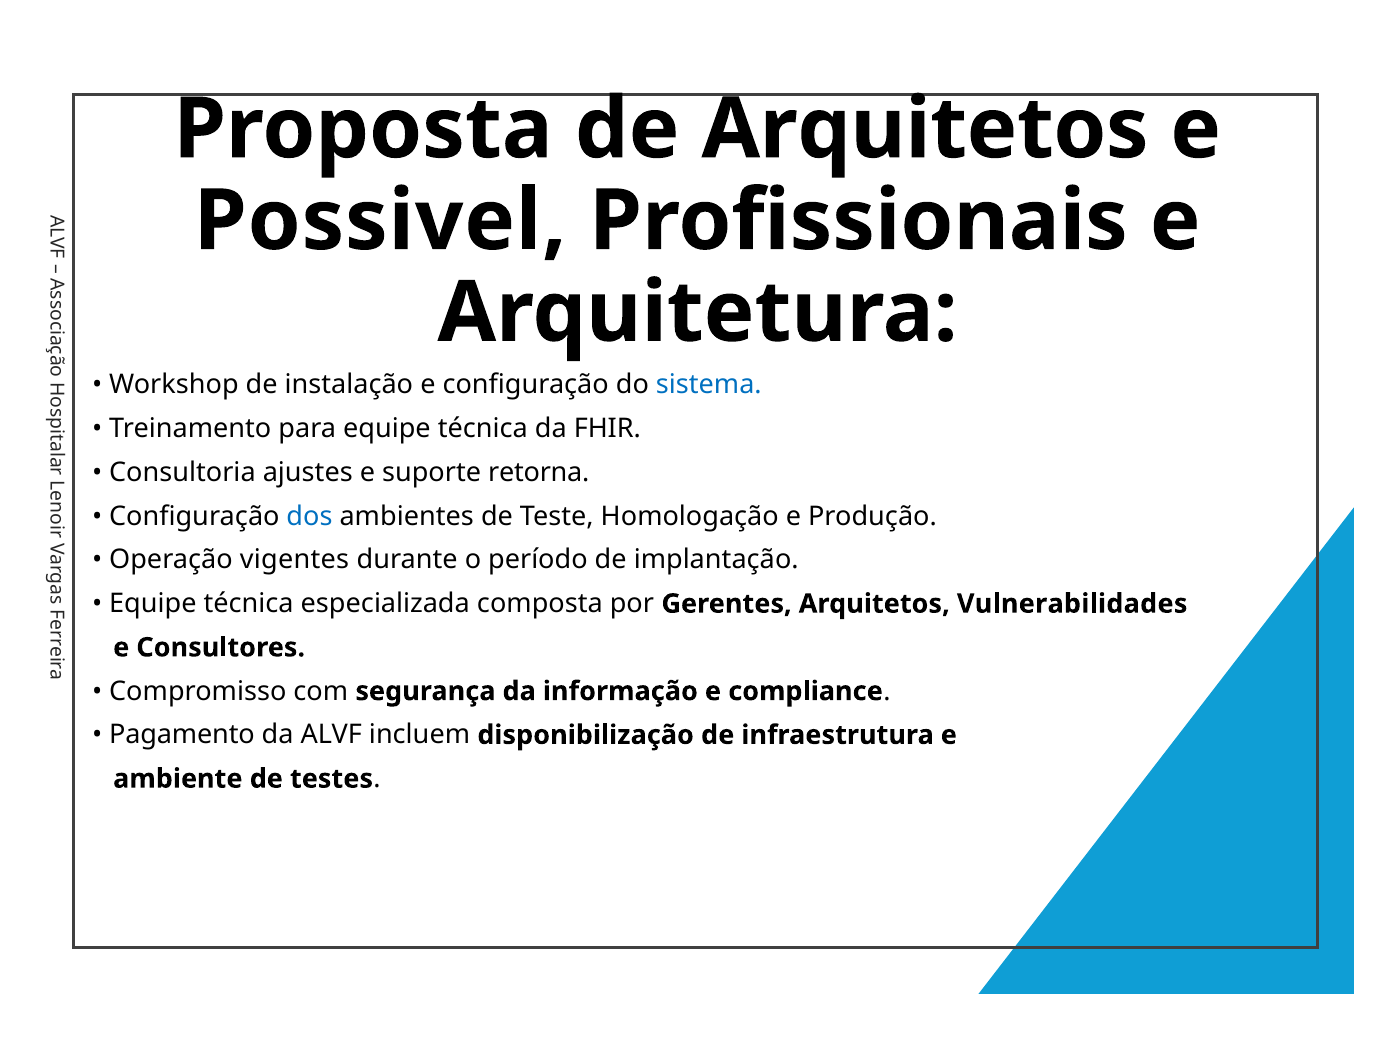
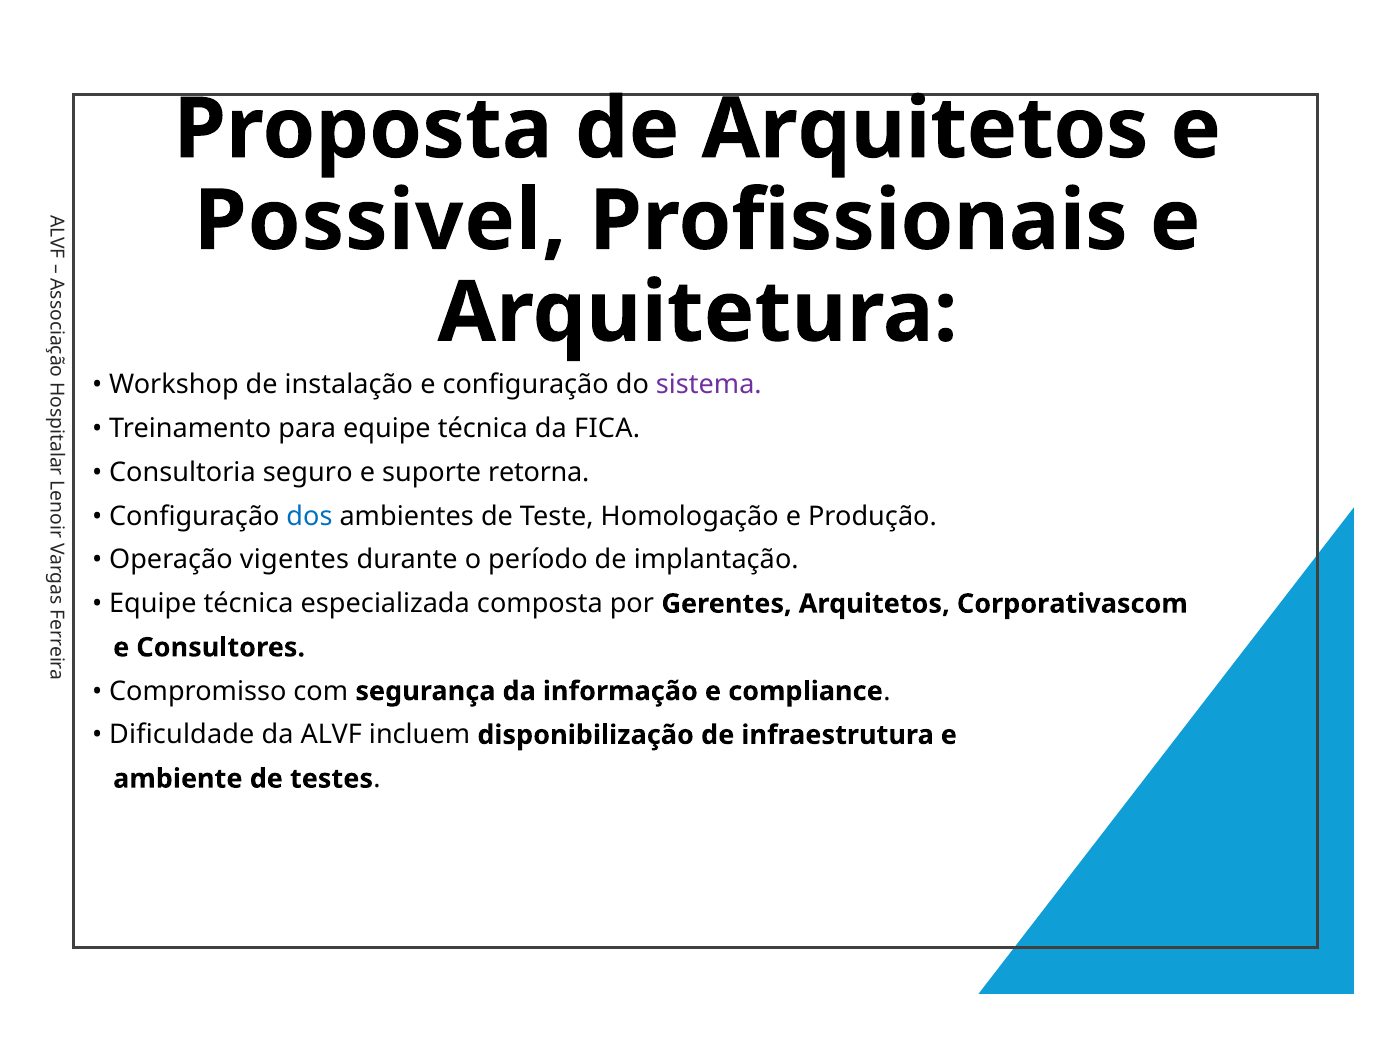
sistema colour: blue -> purple (709, 385)
FHIR: FHIR -> FICA (607, 429)
ajustes: ajustes -> seguro (308, 473)
Vulnerabilidades: Vulnerabilidades -> Corporativascom (1072, 604)
Pagamento: Pagamento -> Dificuldade (182, 735)
